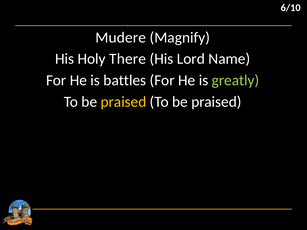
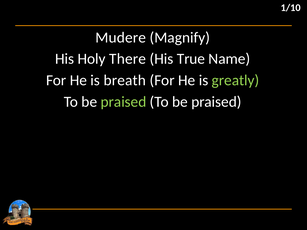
6/10: 6/10 -> 1/10 (291, 8)
Lord: Lord -> True (191, 59)
battles: battles -> breath (125, 80)
praised colour: yellow -> light green (123, 102)
